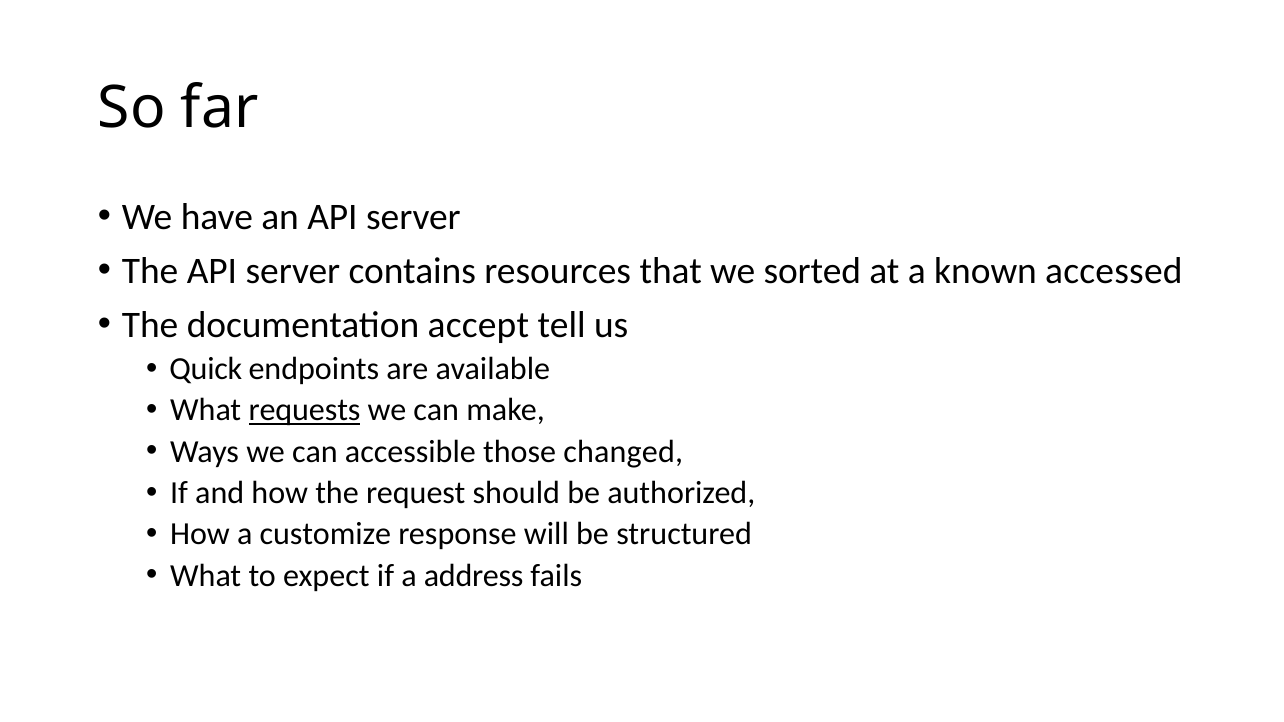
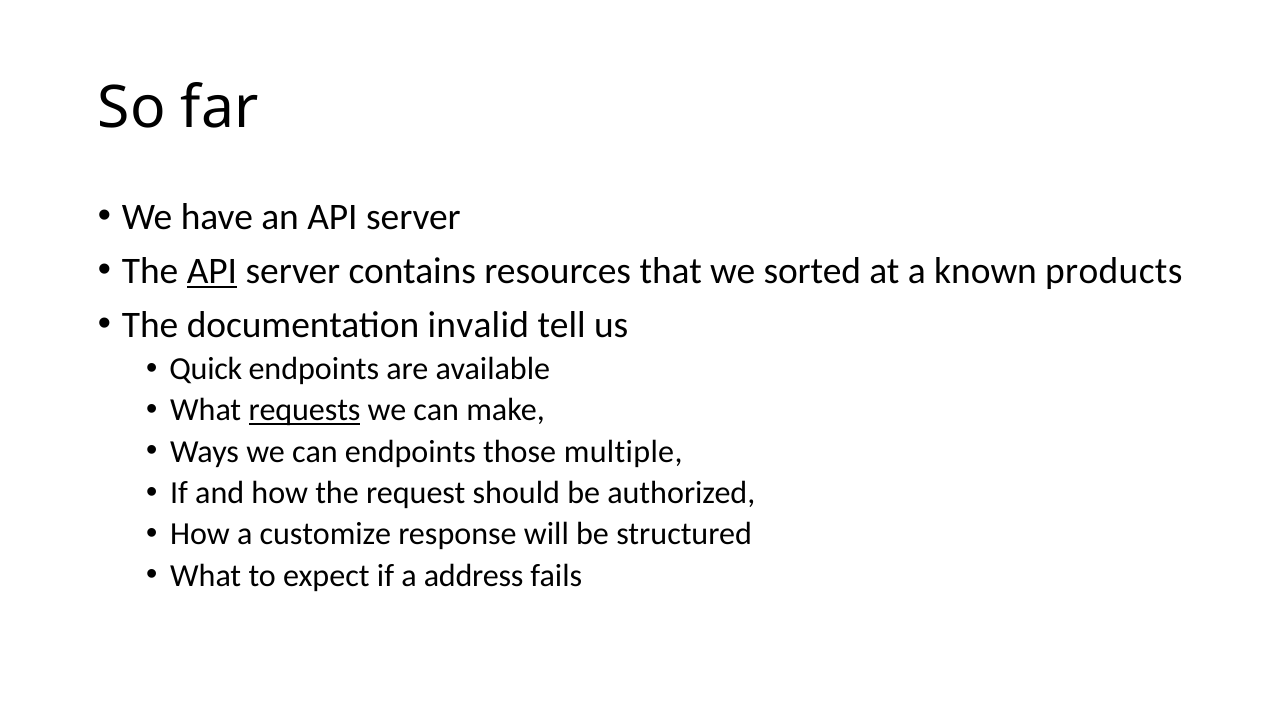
API underline: none -> present (212, 271)
accessed: accessed -> products (1114, 271)
accept: accept -> invalid (478, 325)
can accessible: accessible -> endpoints (410, 452)
changed: changed -> multiple (623, 452)
